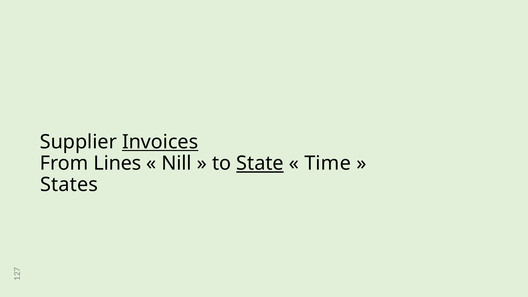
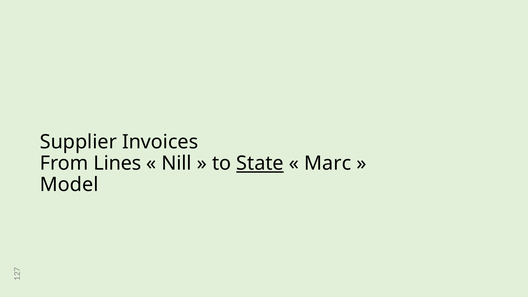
Invoices underline: present -> none (160, 142)
Time: Time -> Marc (328, 163)
States: States -> Model (69, 185)
